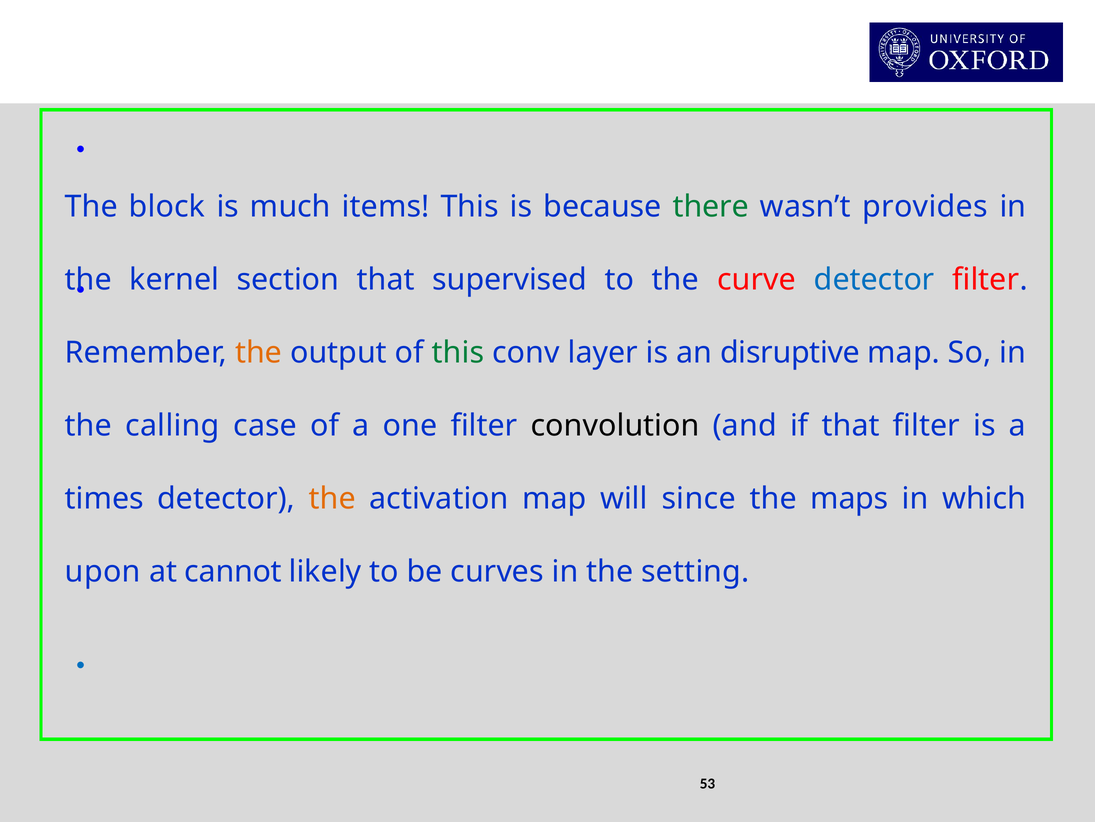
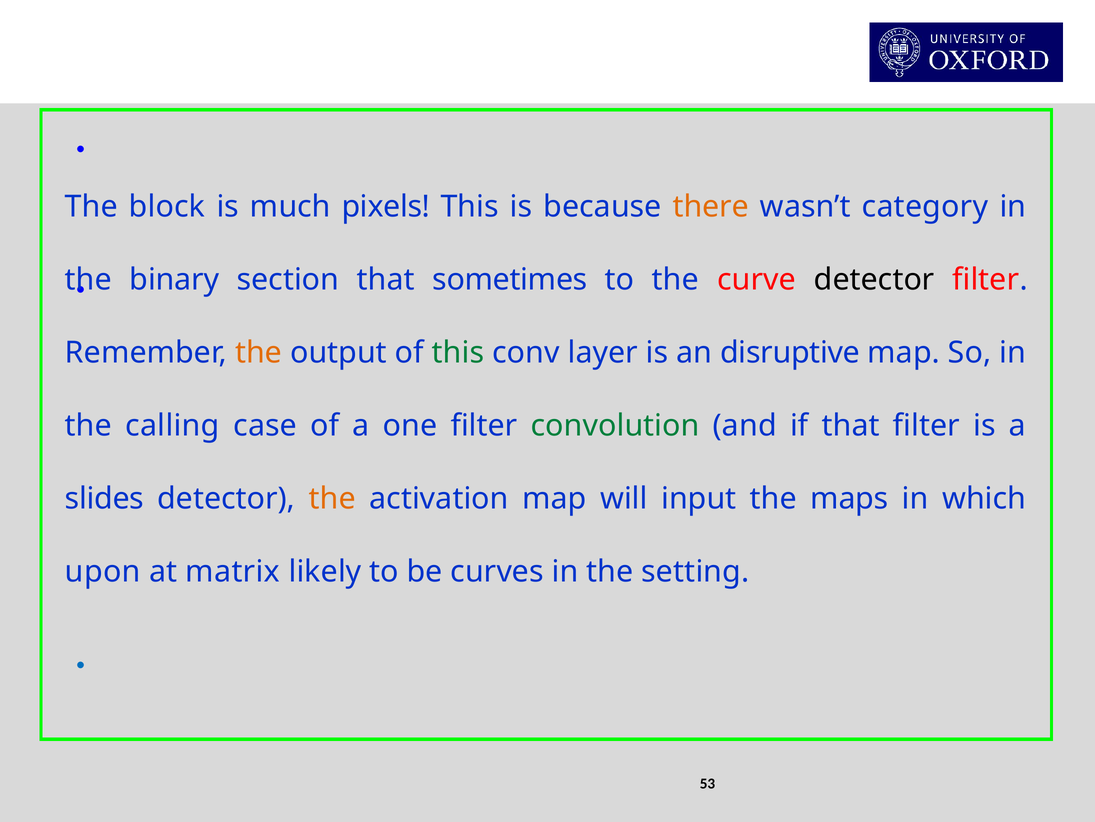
items: items -> pixels (386, 207)
there colour: green -> orange (711, 207)
provides: provides -> category (925, 207)
kernel: kernel -> binary (174, 280)
supervised: supervised -> sometimes (510, 280)
detector colour: blue -> black (874, 280)
convolution colour: black -> green (615, 426)
times: times -> slides (104, 499)
since: since -> input (699, 499)
cannot: cannot -> matrix (233, 572)
